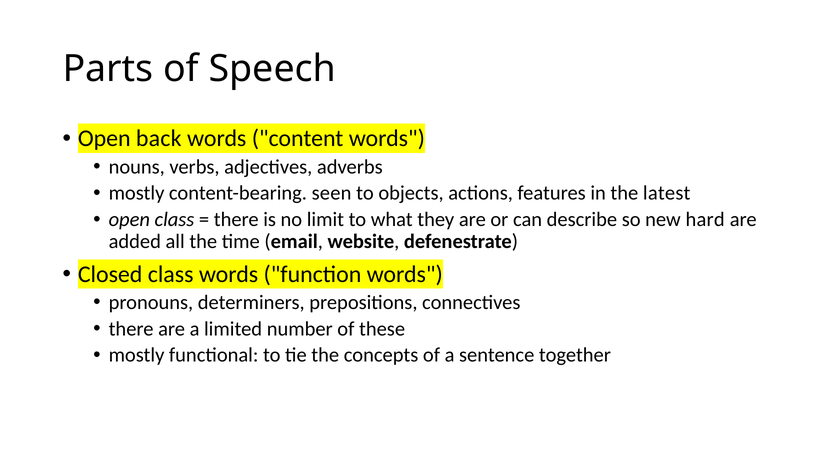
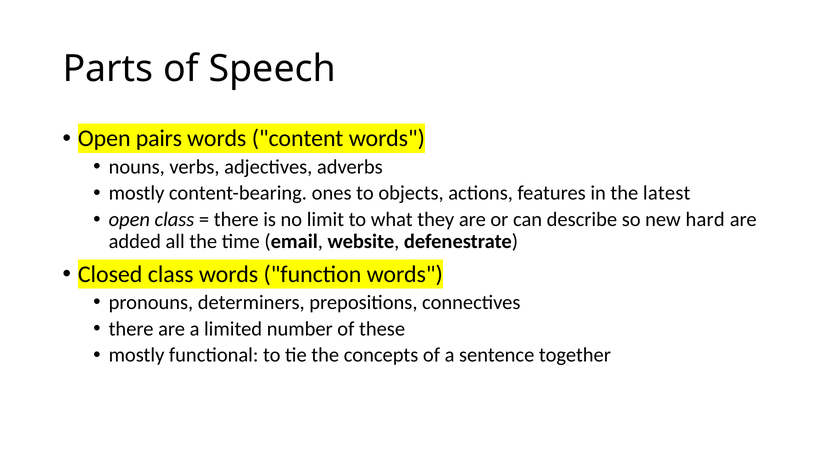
back: back -> pairs (159, 139)
seen: seen -> ones (332, 193)
